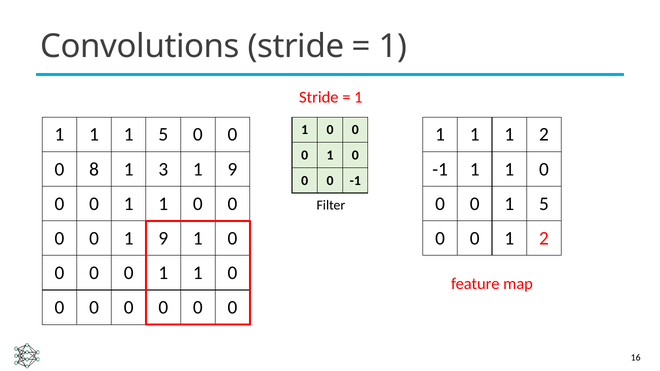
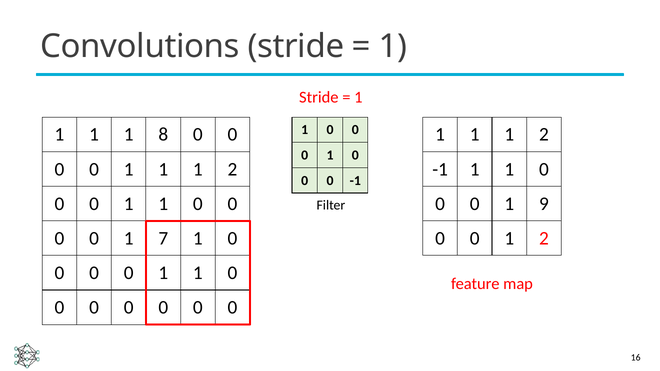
1 1 5: 5 -> 8 (163, 135)
8: 8 -> 0 (94, 169)
3: 3 -> 1 (163, 169)
9: 9 -> 2 (232, 169)
0 1 5: 5 -> 9 (544, 204)
0 1 9: 9 -> 7 (163, 238)
